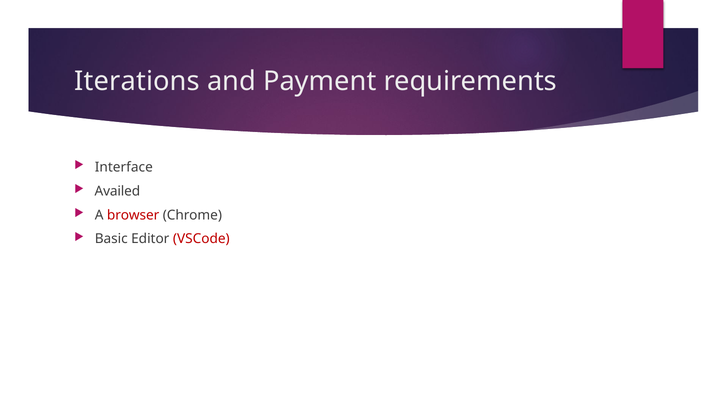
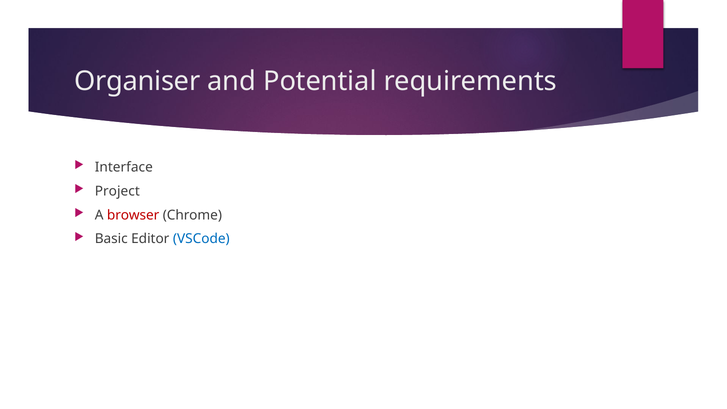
Iterations: Iterations -> Organiser (137, 81)
Payment: Payment -> Potential (320, 81)
Availed: Availed -> Project (117, 191)
VSCode colour: red -> blue (201, 239)
